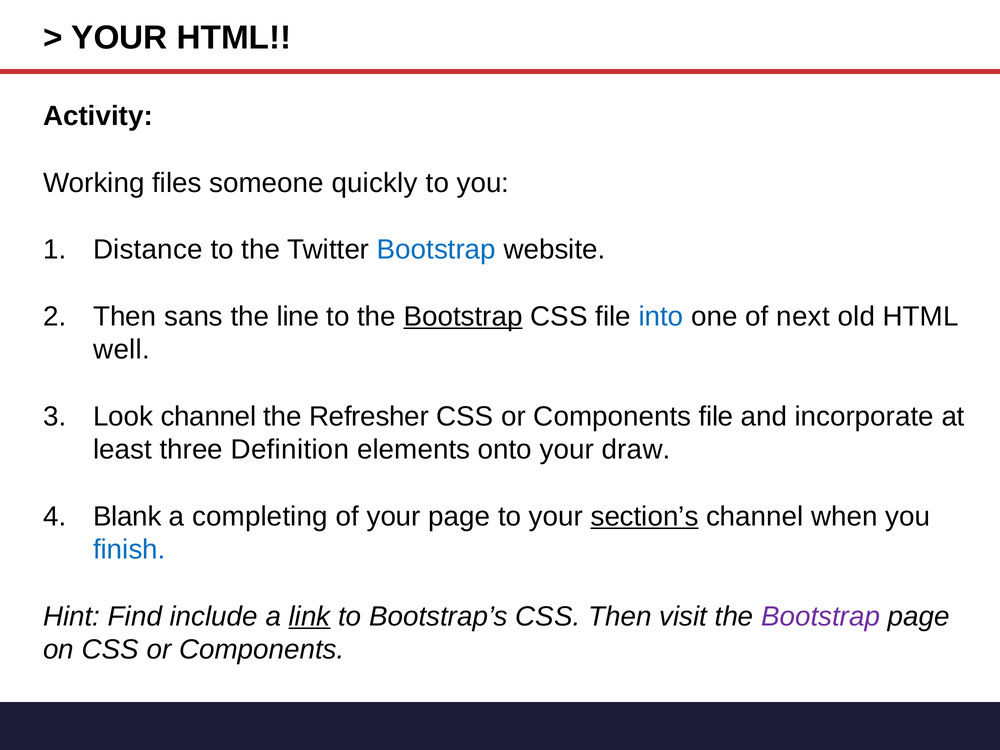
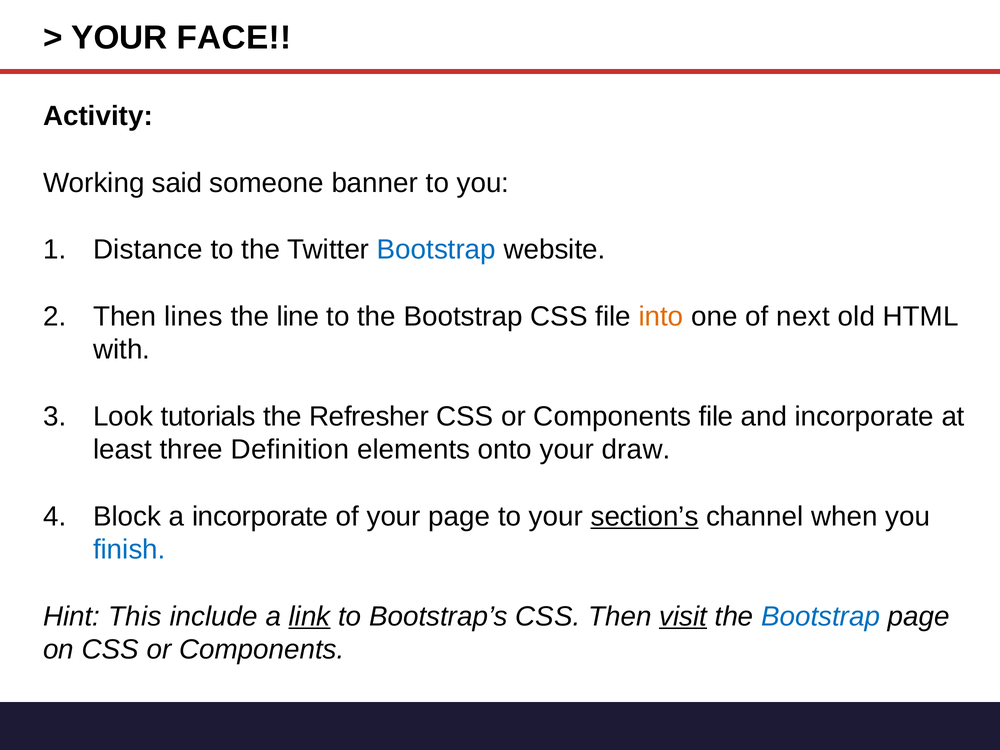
YOUR HTML: HTML -> FACE (234, 38)
files: files -> said (177, 183)
quickly: quickly -> banner (375, 183)
sans: sans -> lines (193, 316)
Bootstrap underline: present -> none (463, 316)
into colour: blue -> orange (661, 316)
well: well -> with (122, 350)
Look channel: channel -> tutorials (208, 416)
Blank: Blank -> Block (127, 516)
a completing: completing -> incorporate (260, 516)
Find: Find -> This (135, 616)
visit underline: none -> present (683, 616)
Bootstrap colour: purple -> blue (821, 616)
